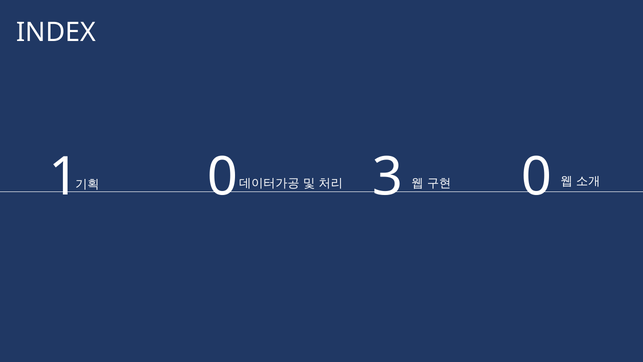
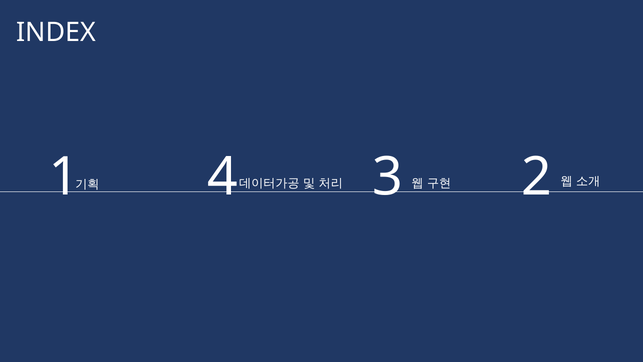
0: 0 -> 4 (223, 177)
0: 0 -> 2 (536, 177)
